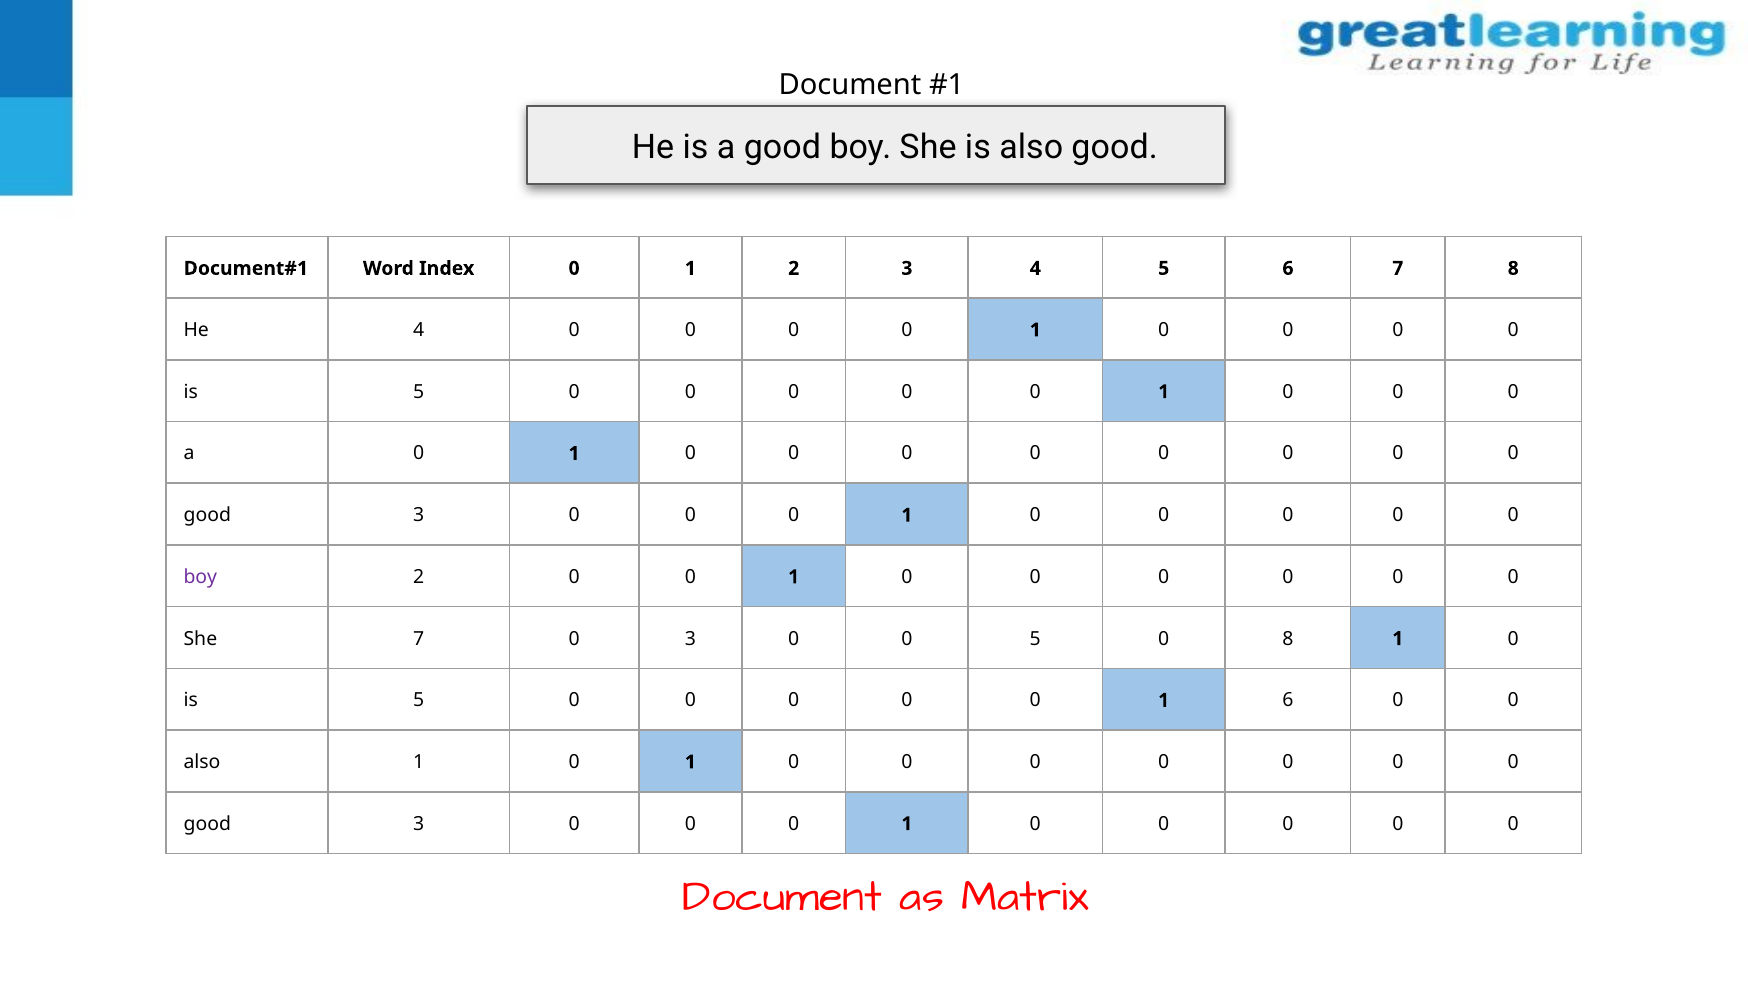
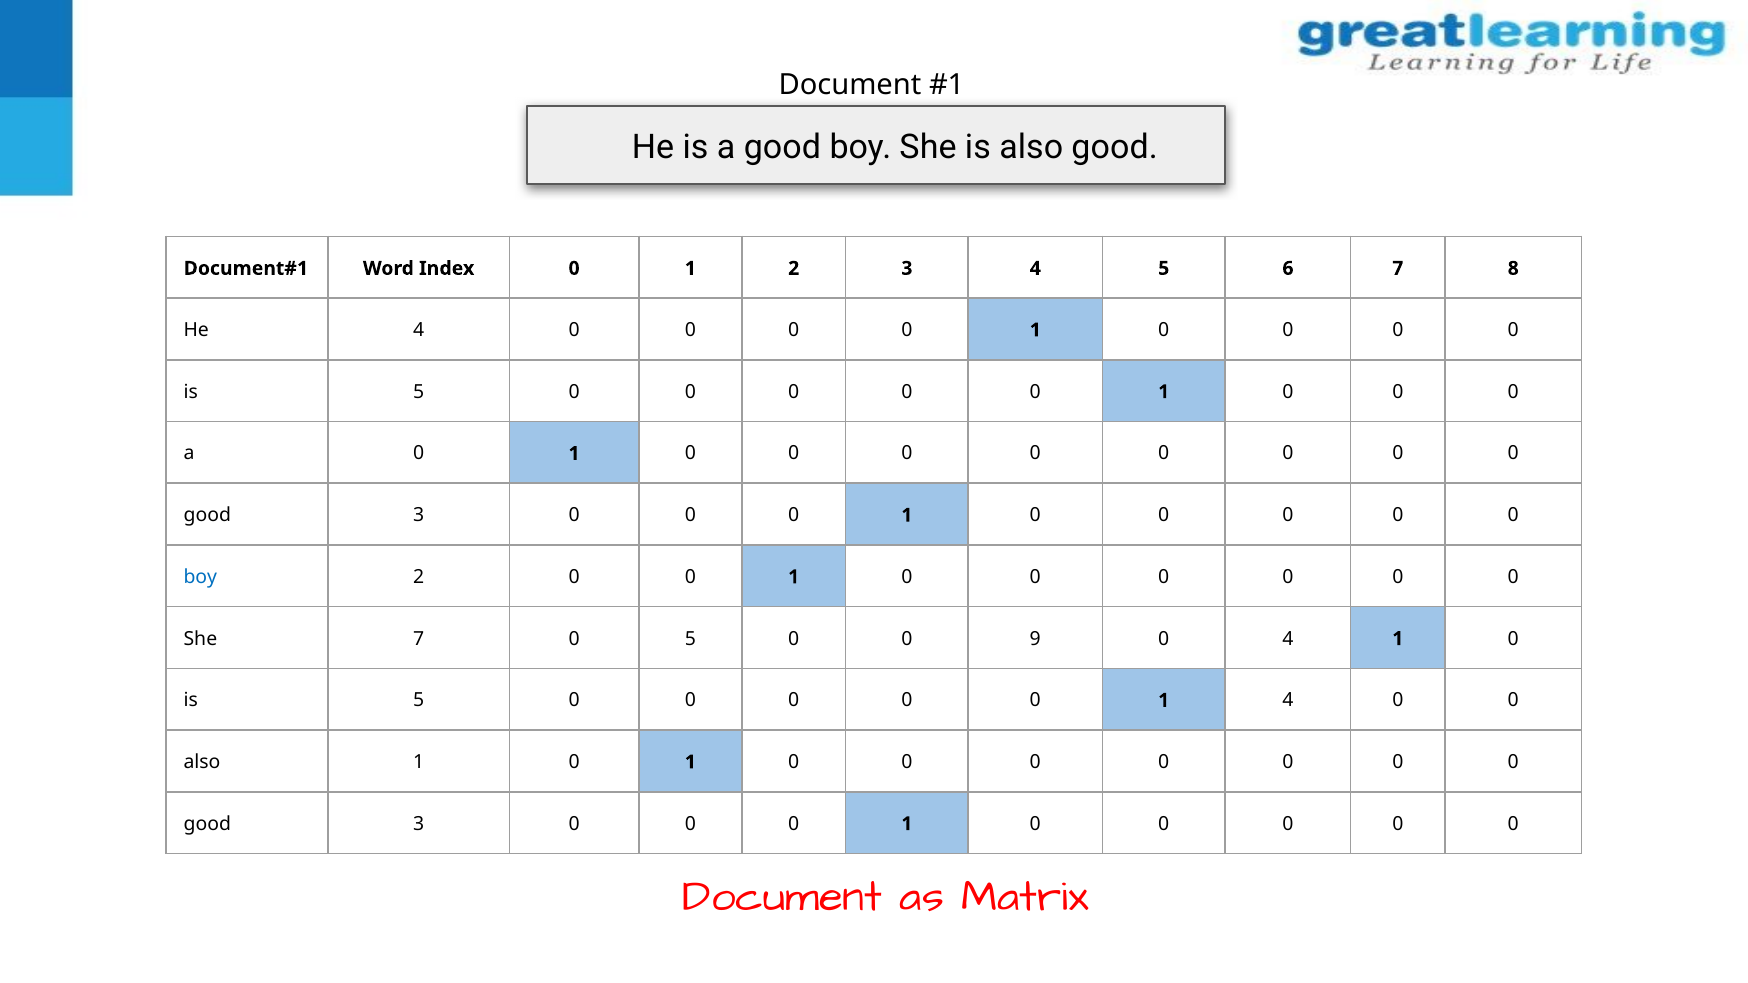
boy colour: purple -> blue (200, 577)
0 3: 3 -> 5 (690, 639)
0 5: 5 -> 9 (1035, 639)
0 8: 8 -> 4 (1288, 639)
1 6: 6 -> 4 (1288, 701)
